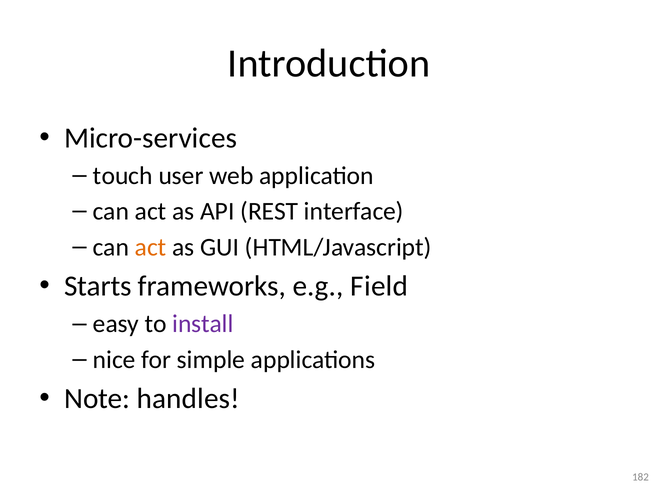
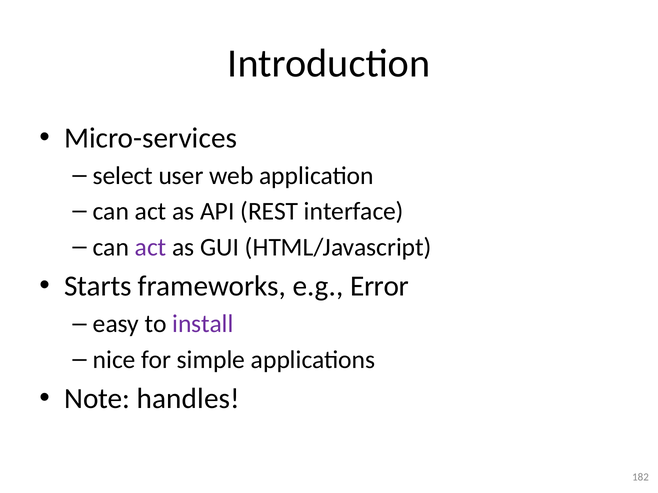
touch: touch -> select (123, 176)
act colour: orange -> purple (151, 248)
Field: Field -> Error (380, 287)
